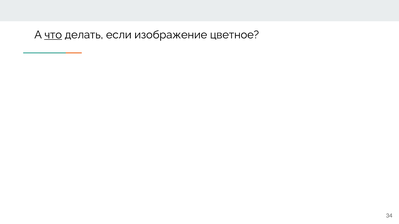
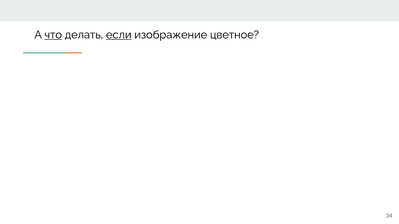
если underline: none -> present (119, 35)
